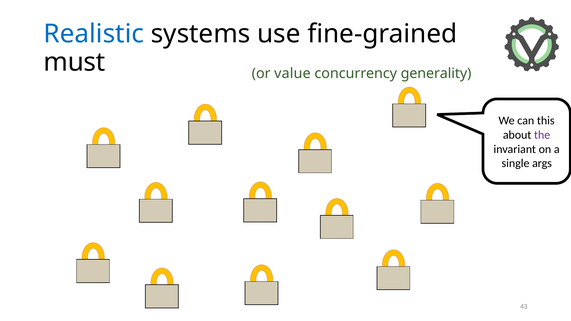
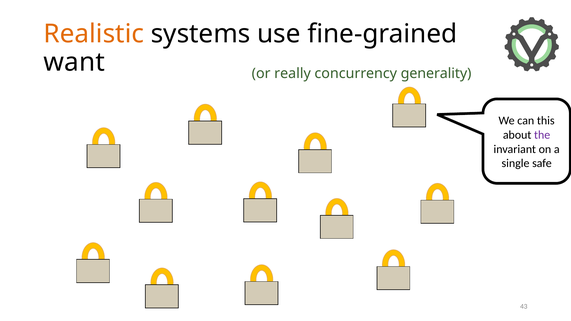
Realistic colour: blue -> orange (94, 34)
must: must -> want (74, 62)
value: value -> really (293, 73)
args: args -> safe (542, 163)
